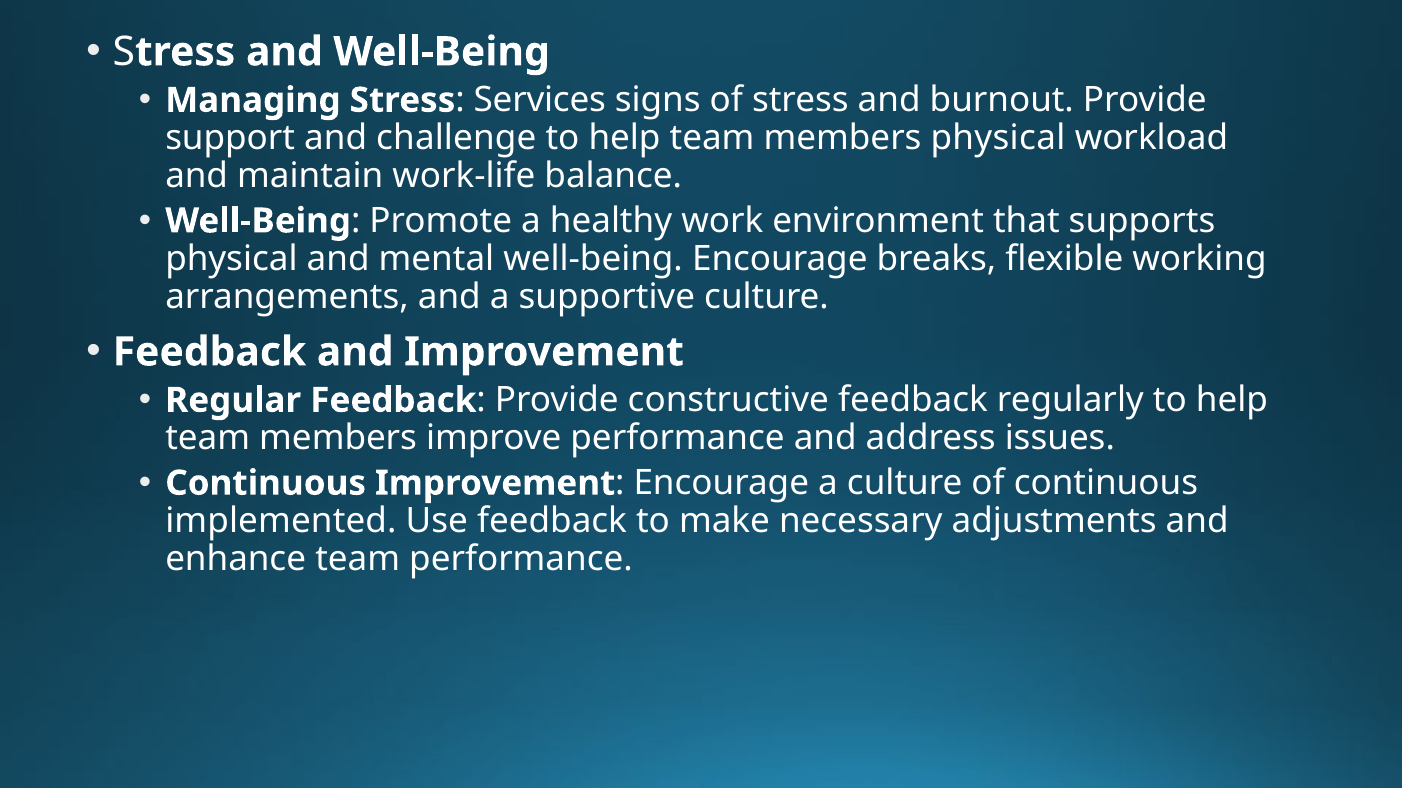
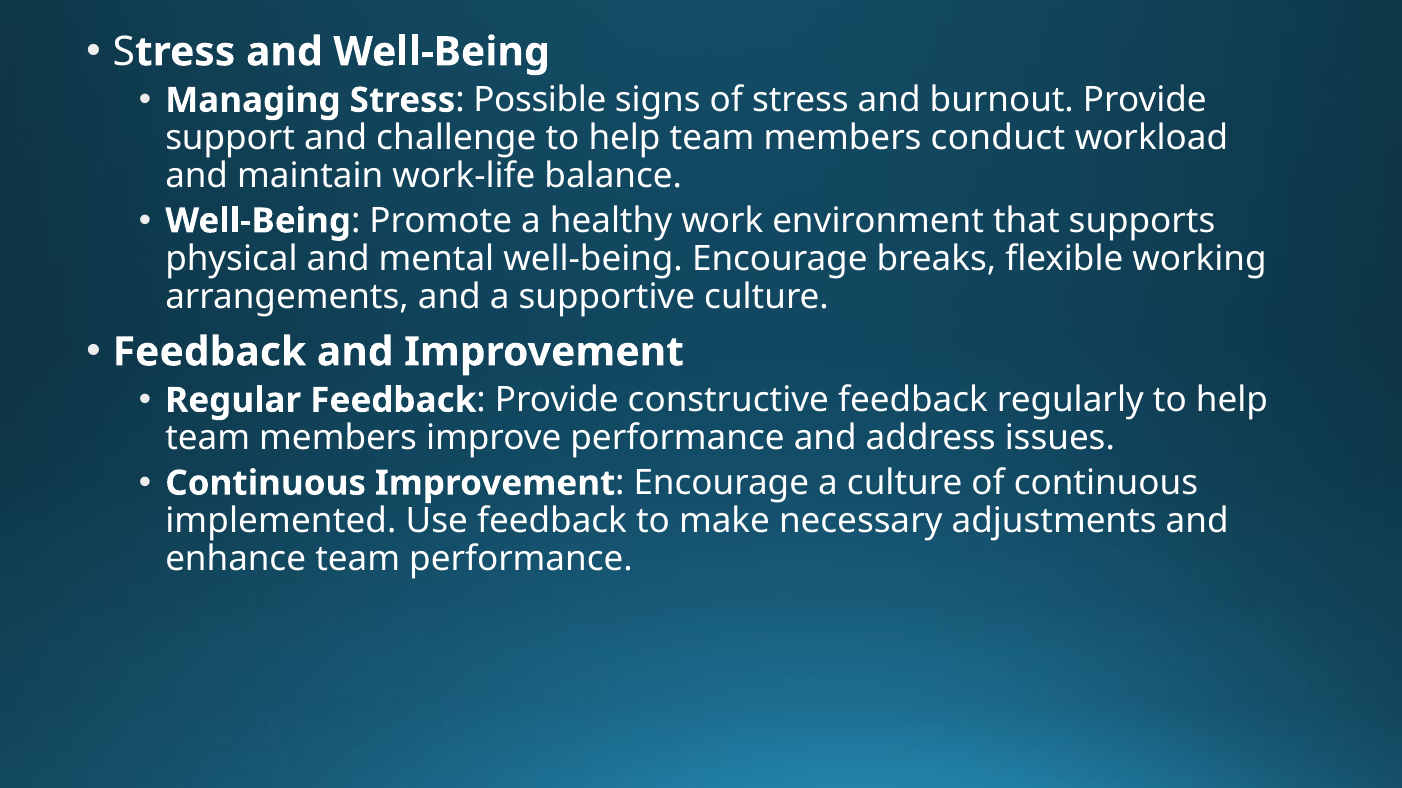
Services: Services -> Possible (540, 100)
members physical: physical -> conduct (998, 138)
